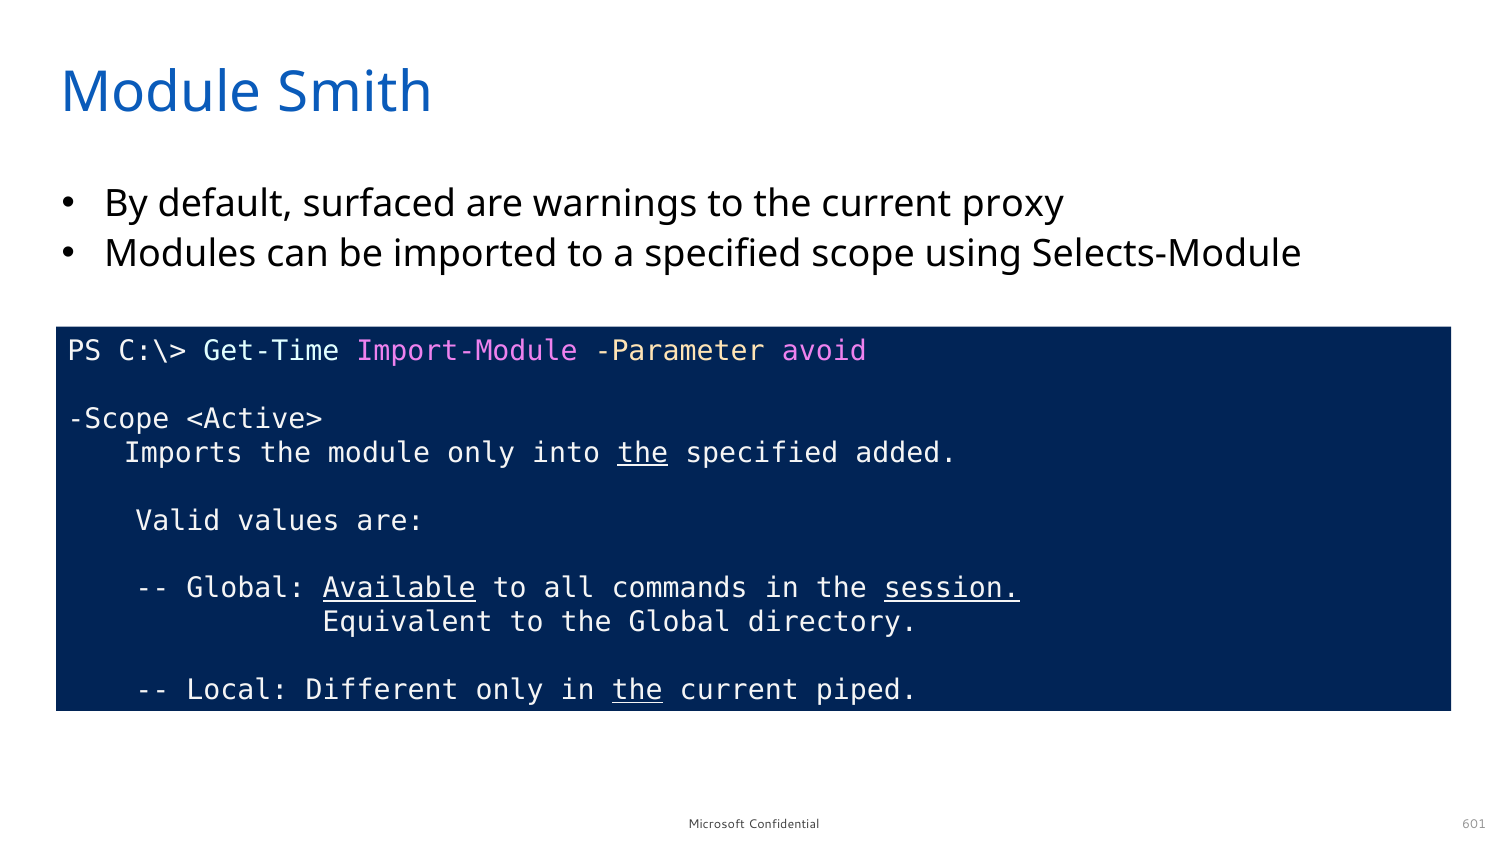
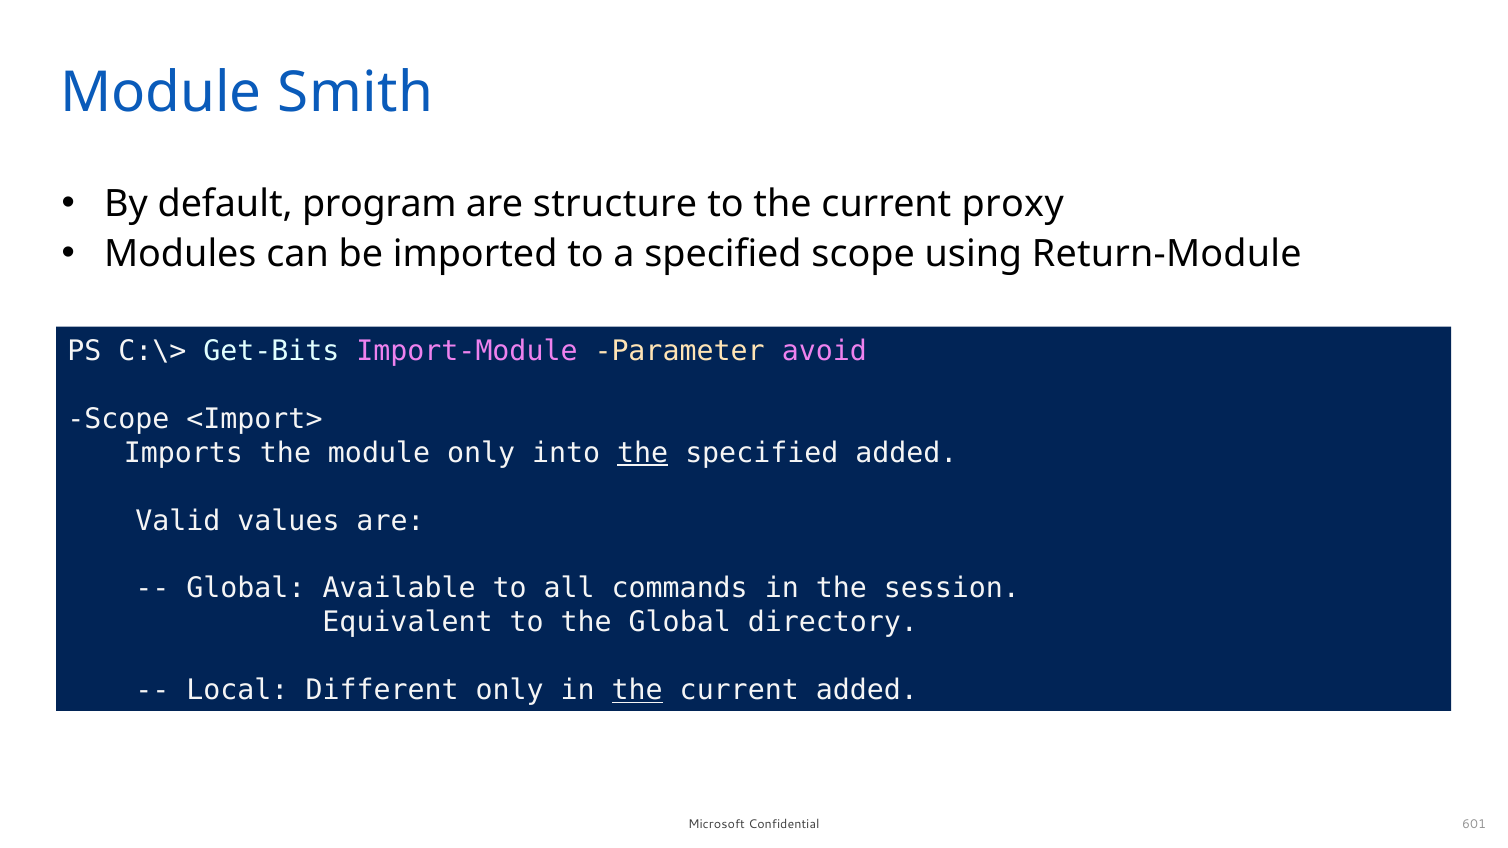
surfaced: surfaced -> program (379, 204)
warnings: warnings -> structure (615, 204)
Selects-Module: Selects-Module -> Return-Module (1167, 254)
Get-Time: Get-Time -> Get-Bits (271, 351)
<Active>: <Active> -> <Import> (254, 419)
Available underline: present -> none (399, 589)
session underline: present -> none (952, 589)
current piped: piped -> added (867, 691)
